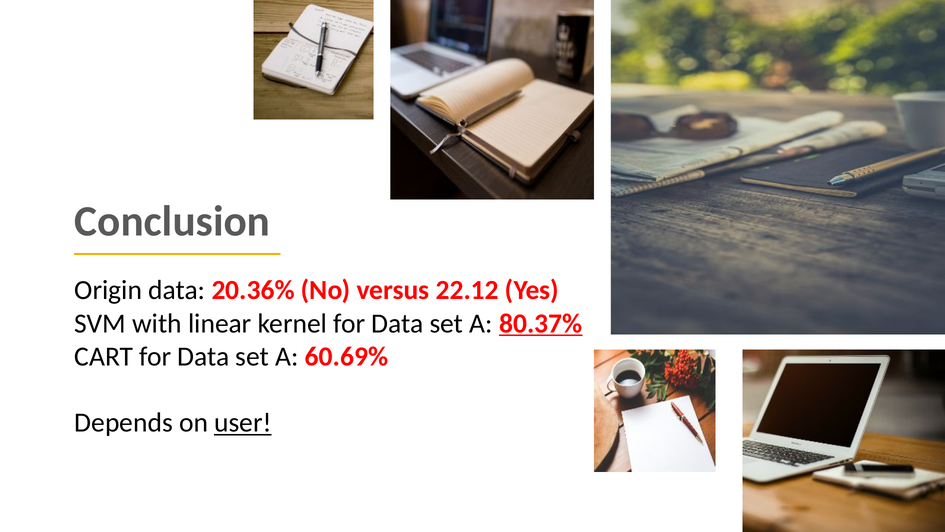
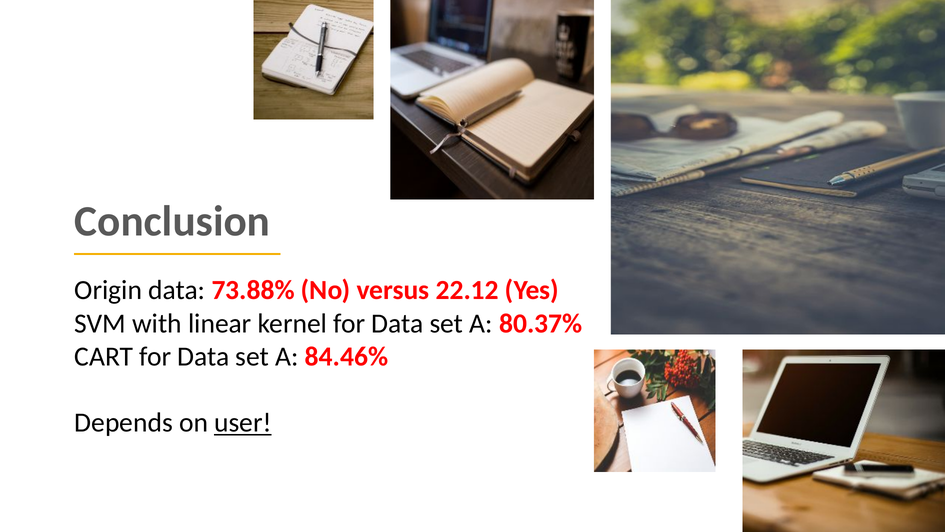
20.36%: 20.36% -> 73.88% (253, 290)
80.37% underline: present -> none (541, 323)
60.69%: 60.69% -> 84.46% (347, 356)
